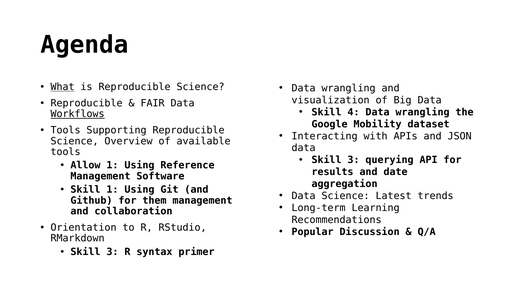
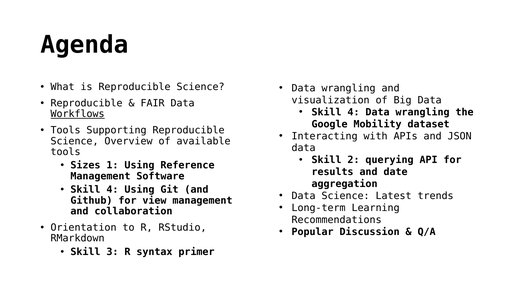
What underline: present -> none (63, 87)
3: 3 -> 2 (354, 160)
Allow: Allow -> Sizes (85, 165)
1: 1 -> 4 (112, 190)
them: them -> view (154, 201)
